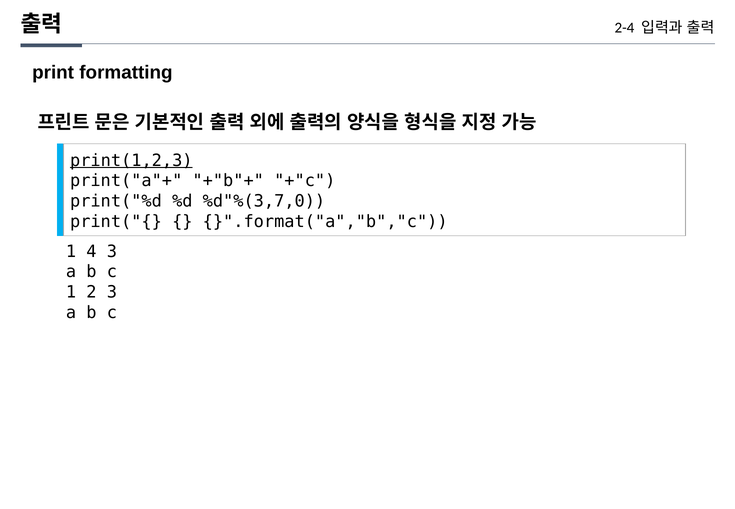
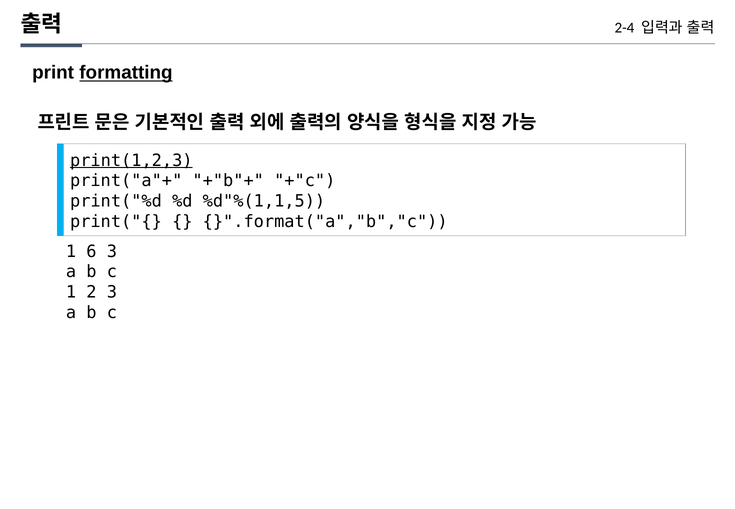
formatting underline: none -> present (126, 73)
%d"%(3,7,0: %d"%(3,7,0 -> %d"%(1,1,5 (264, 201)
4: 4 -> 6 (91, 251)
